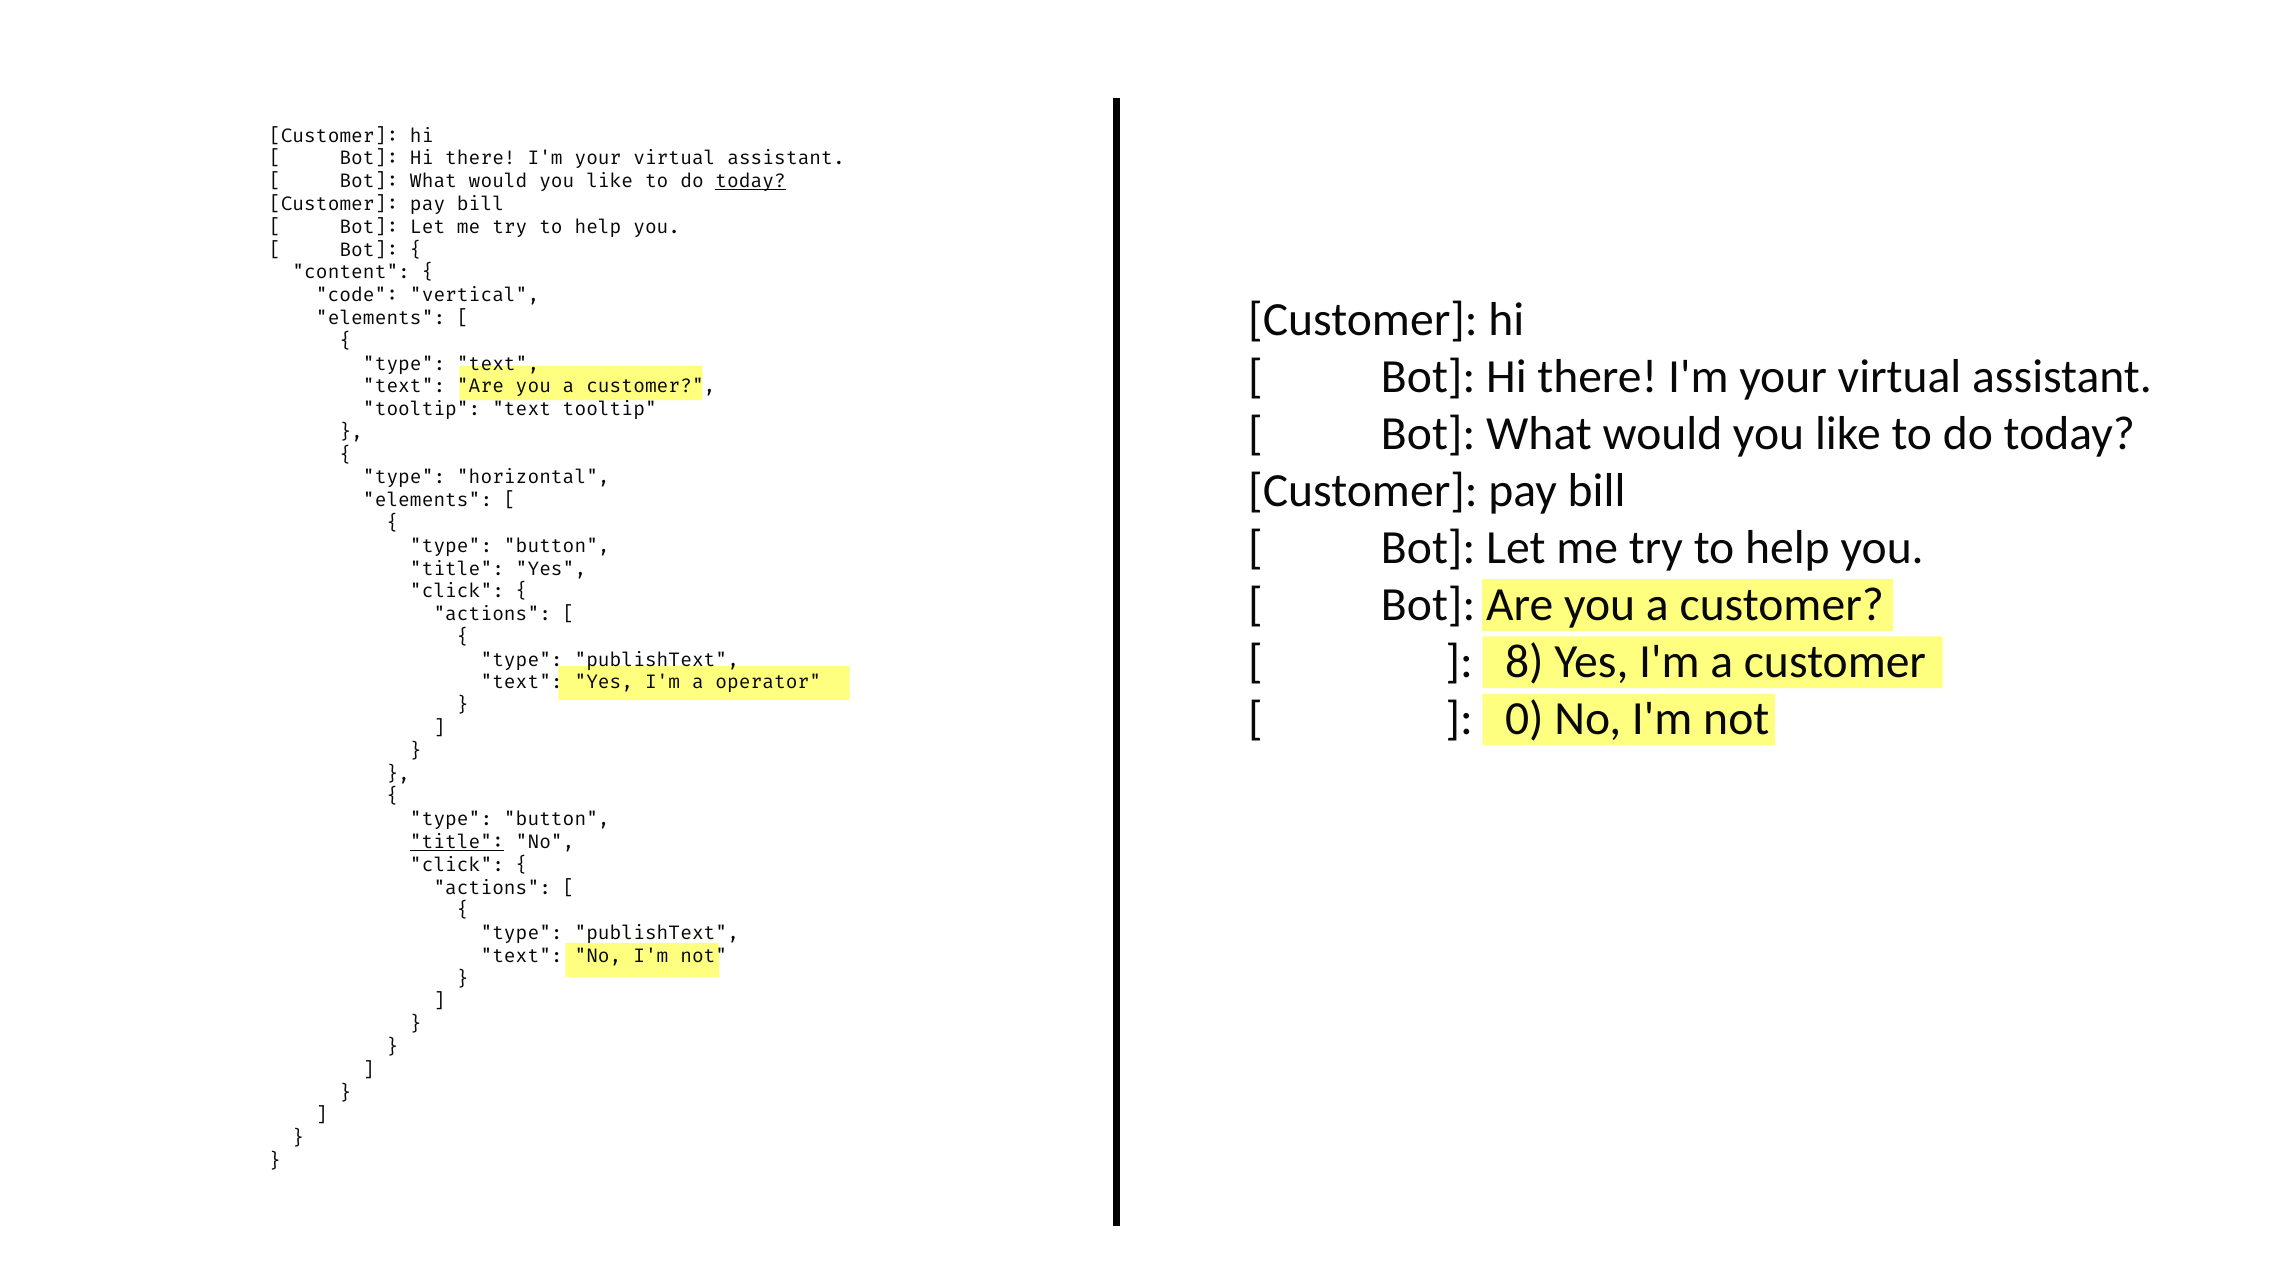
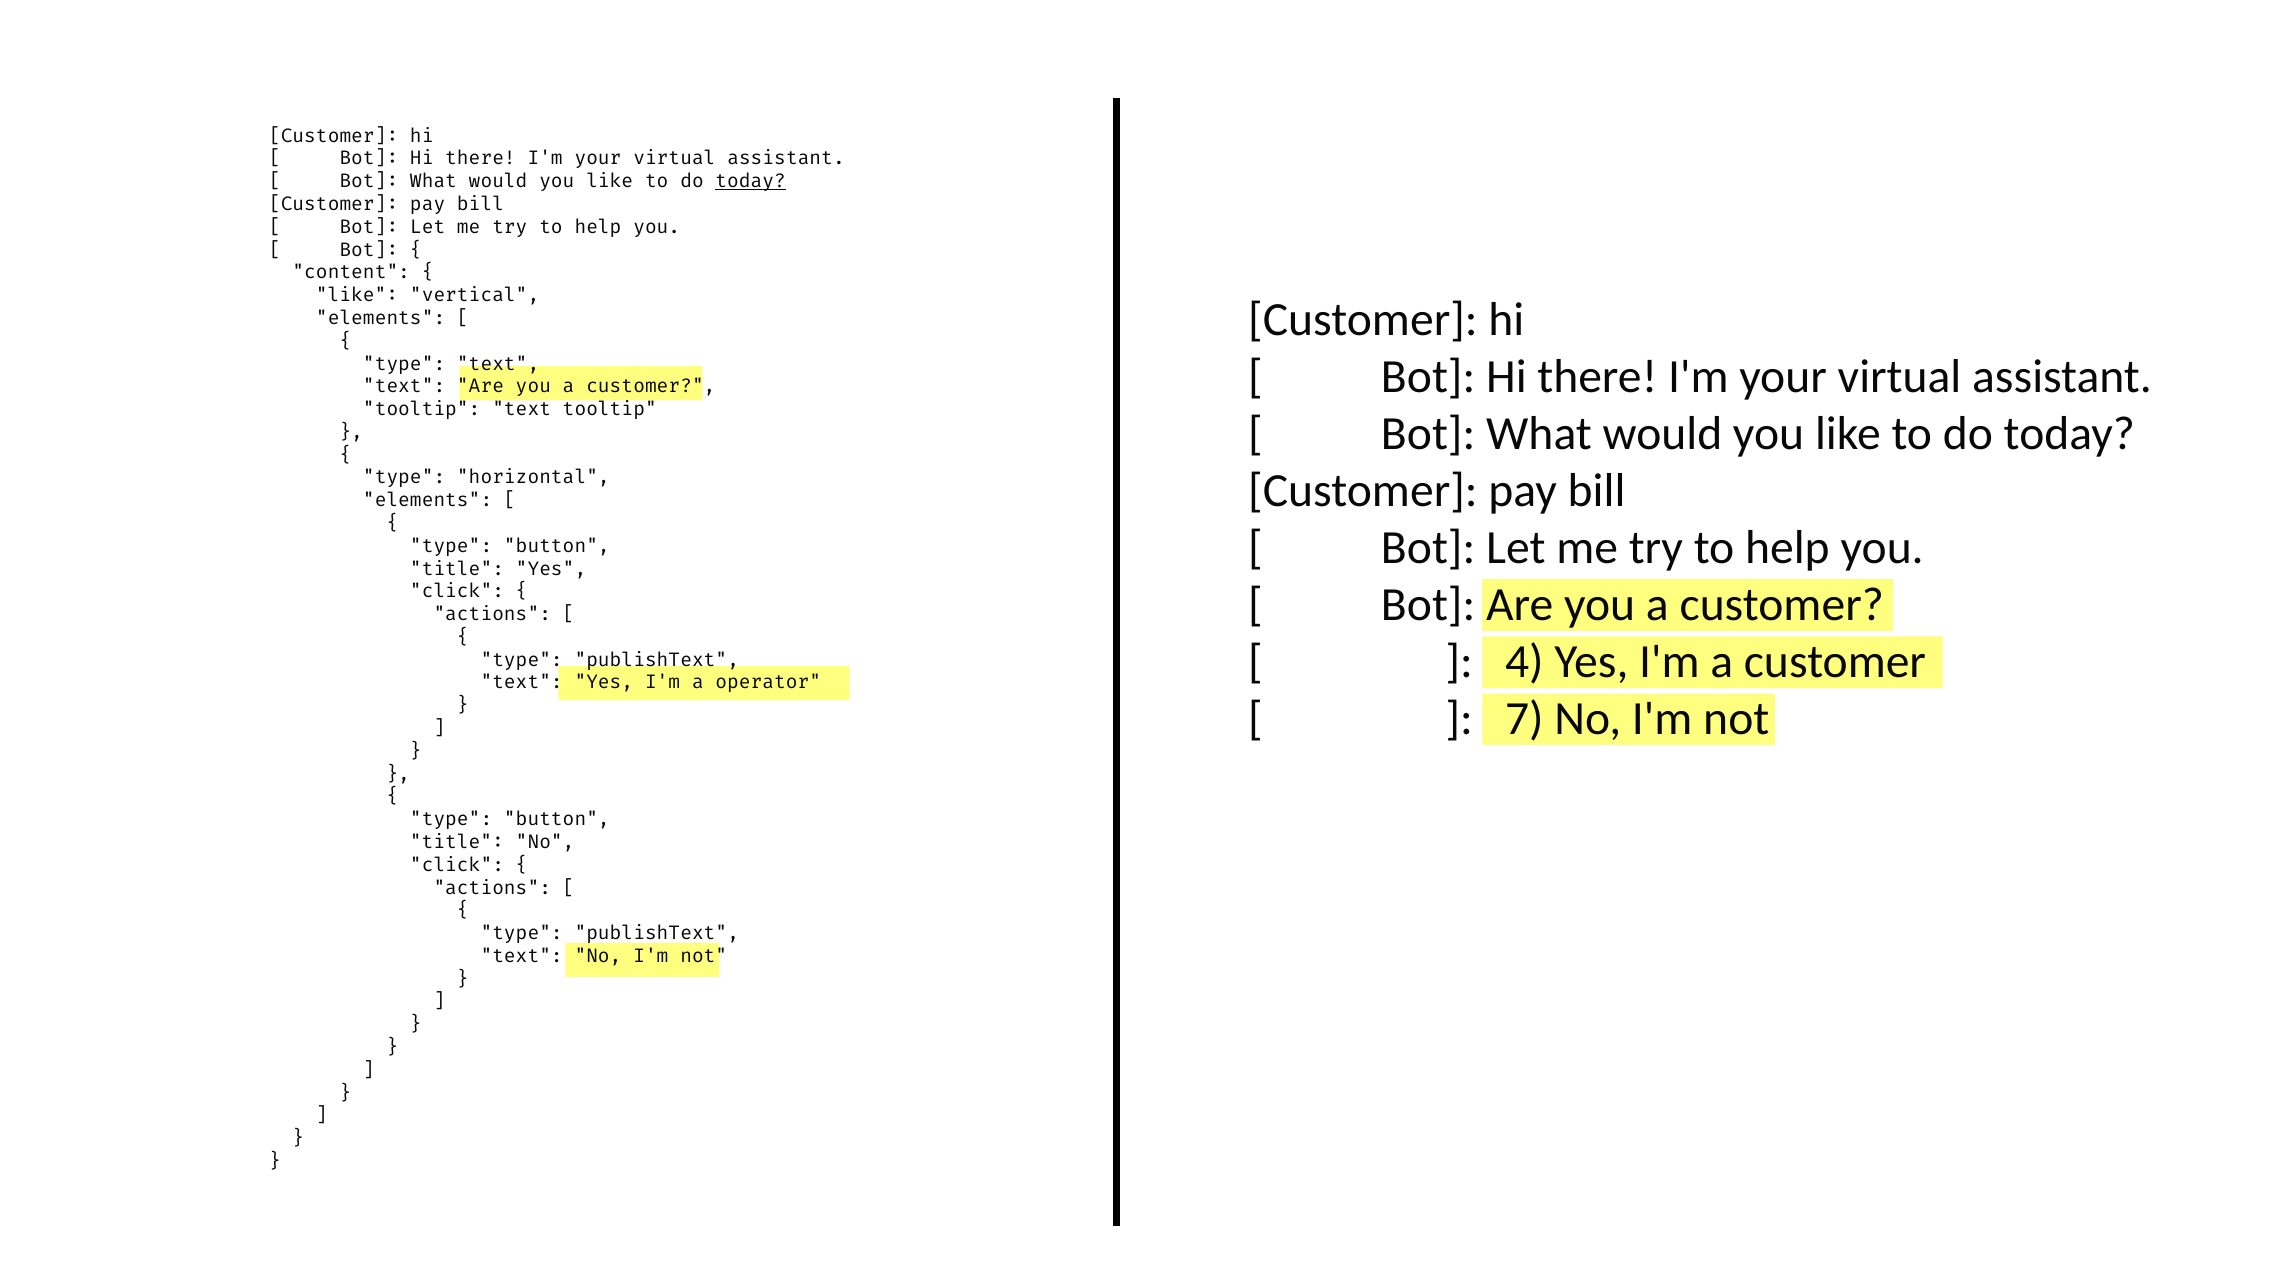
code: code -> like (357, 295)
8: 8 -> 4 (1524, 662)
0: 0 -> 7 (1524, 719)
title underline: present -> none (457, 842)
